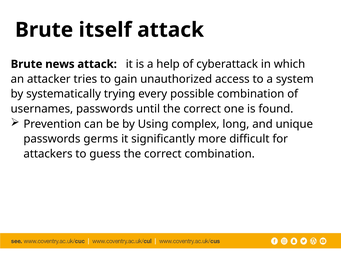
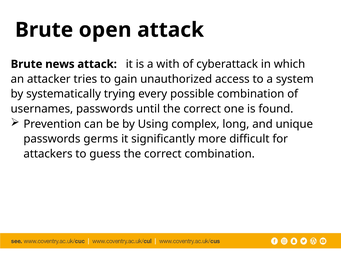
itself: itself -> open (105, 30)
help: help -> with (168, 64)
